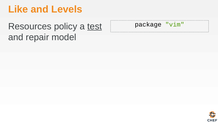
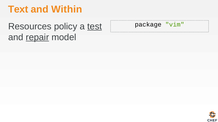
Like: Like -> Text (18, 9)
Levels: Levels -> Within (67, 9)
repair underline: none -> present (37, 37)
